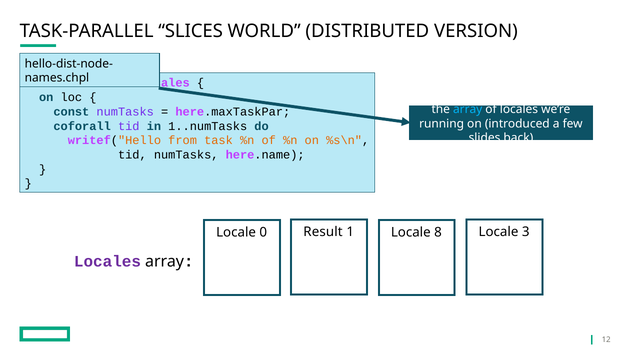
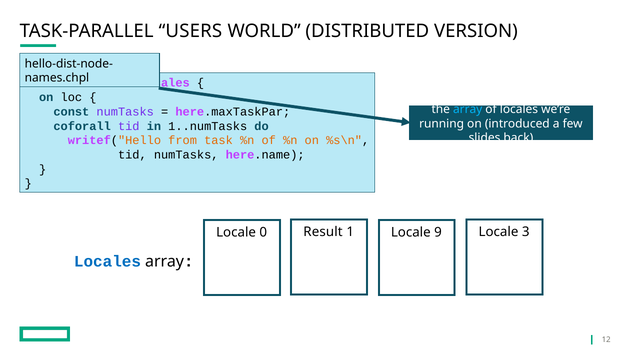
SLICES: SLICES -> USERS (190, 31)
8: 8 -> 9 (438, 232)
Locales colour: purple -> blue (107, 262)
